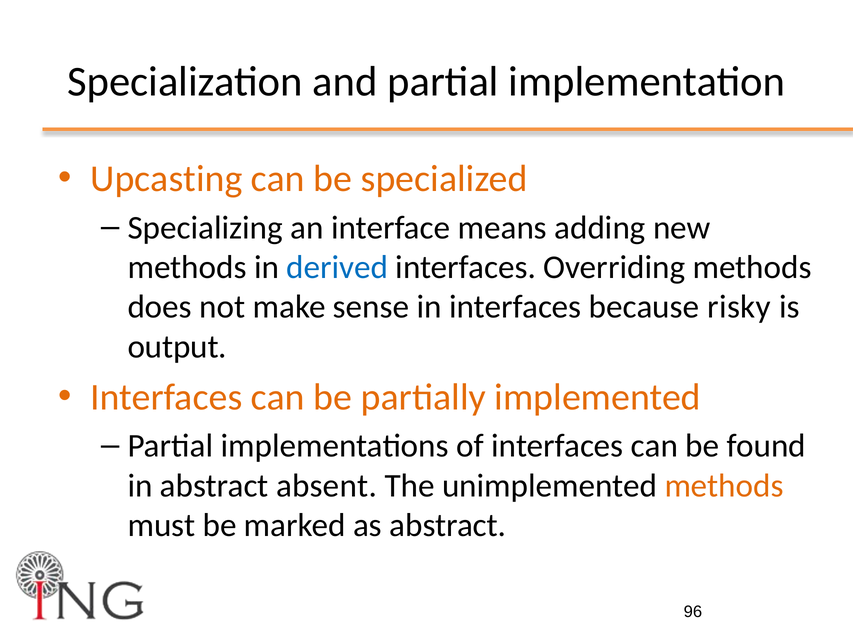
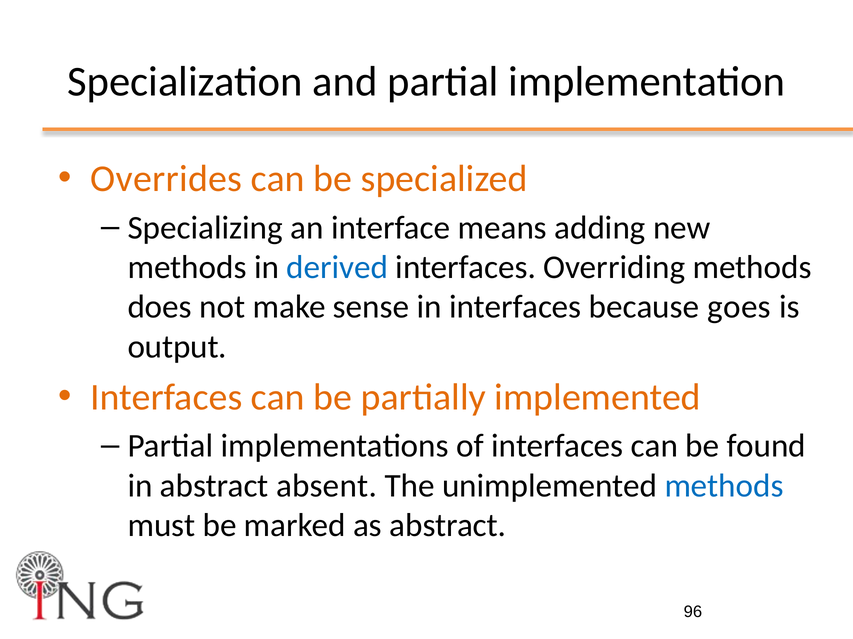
Upcasting: Upcasting -> Overrides (166, 179)
risky: risky -> goes (739, 307)
methods colour: orange -> blue (724, 486)
